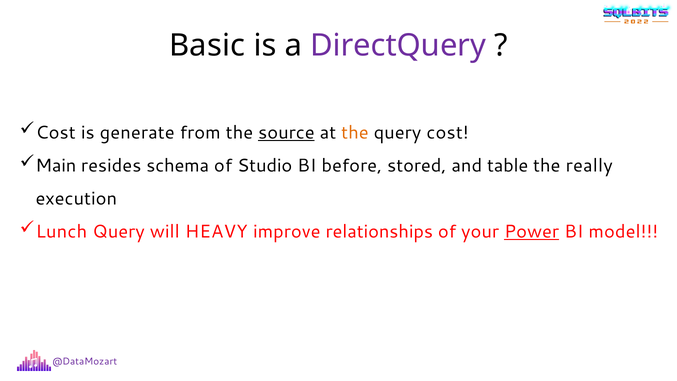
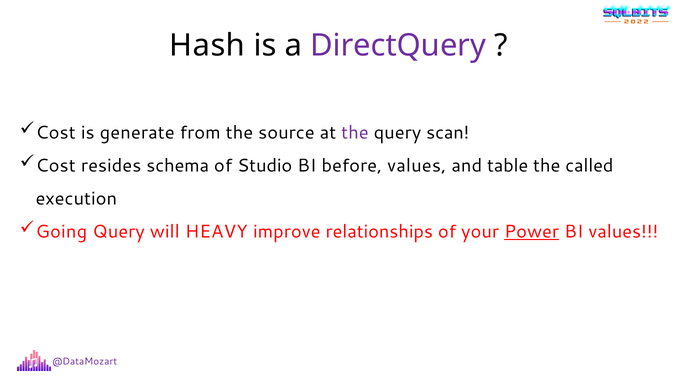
Basic: Basic -> Hash (207, 45)
source underline: present -> none (286, 133)
the colour: orange -> purple (355, 133)
query cost: cost -> scan (448, 133)
Main: Main -> Cost (56, 166)
before stored: stored -> values (417, 166)
really: really -> called (589, 166)
Lunch: Lunch -> Going (61, 231)
BI model: model -> values (623, 231)
